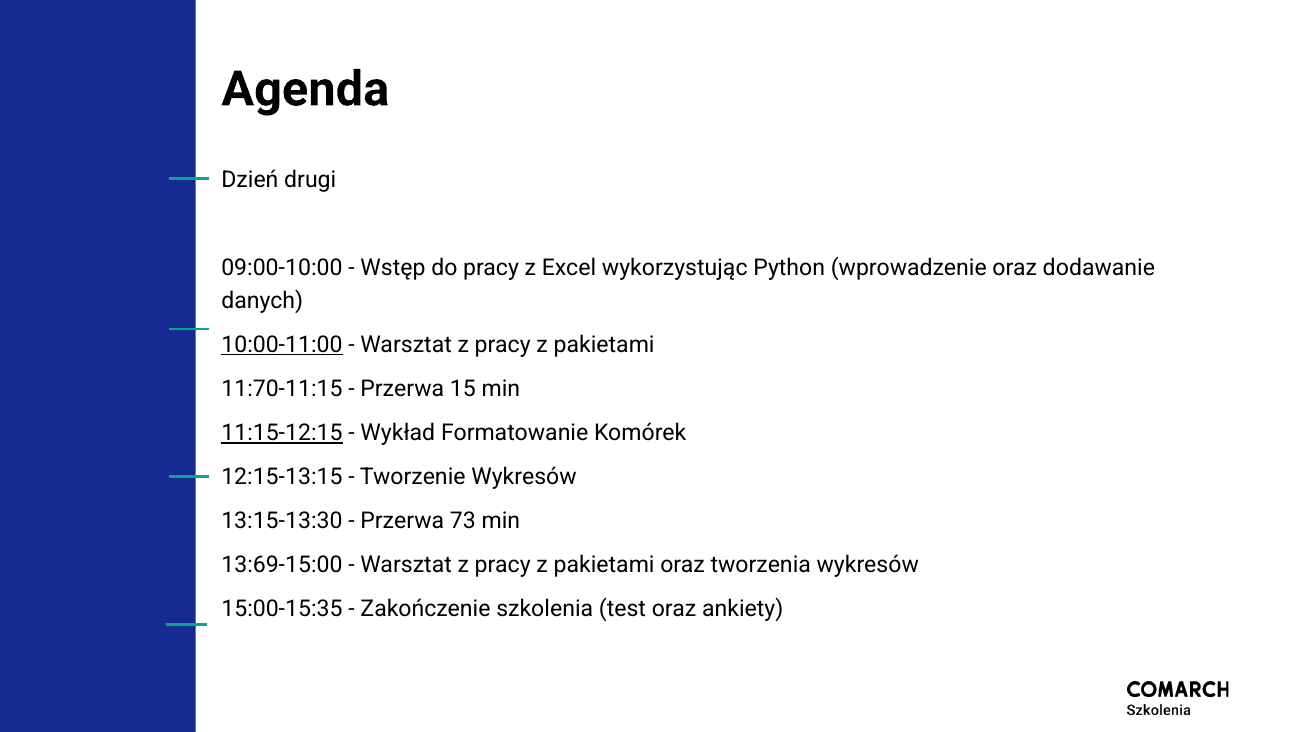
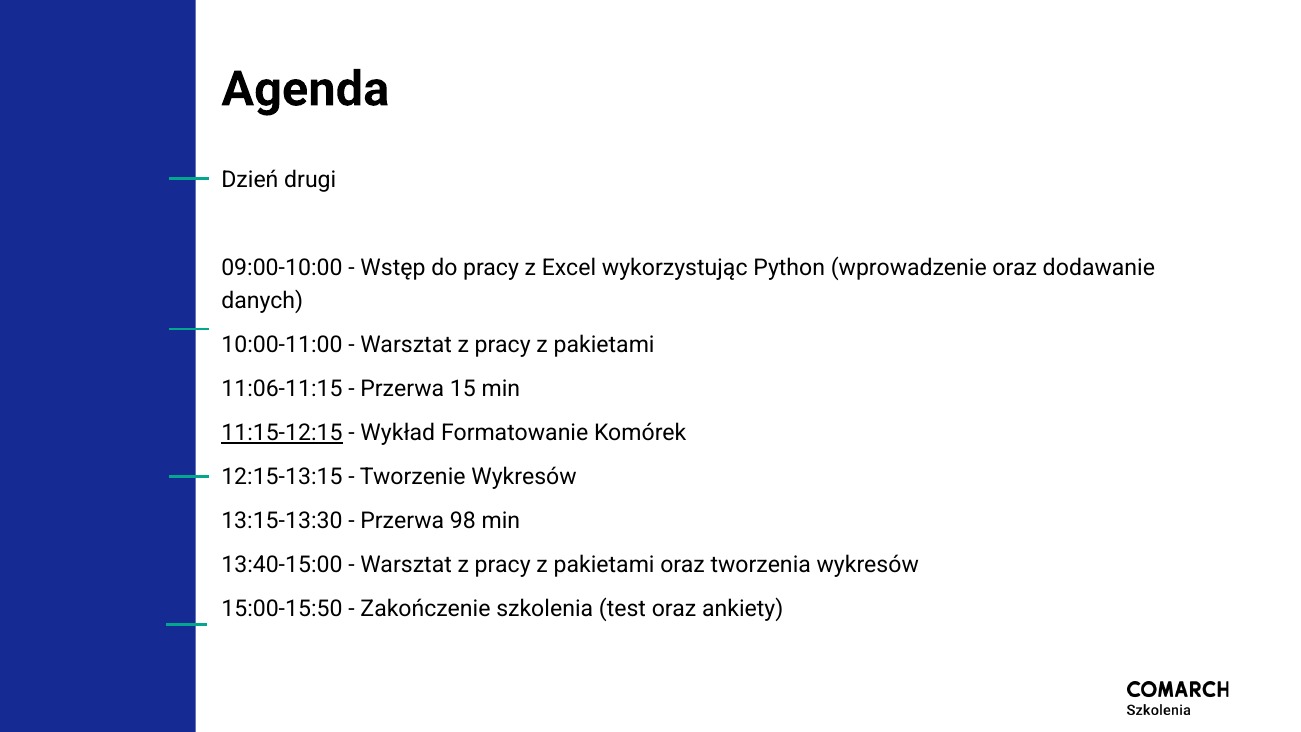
10:00-11:00 underline: present -> none (282, 345)
11:70-11:15: 11:70-11:15 -> 11:06-11:15 (282, 389)
73: 73 -> 98 (463, 521)
13:69-15:00: 13:69-15:00 -> 13:40-15:00 (282, 565)
15:00-15:35: 15:00-15:35 -> 15:00-15:50 (282, 609)
